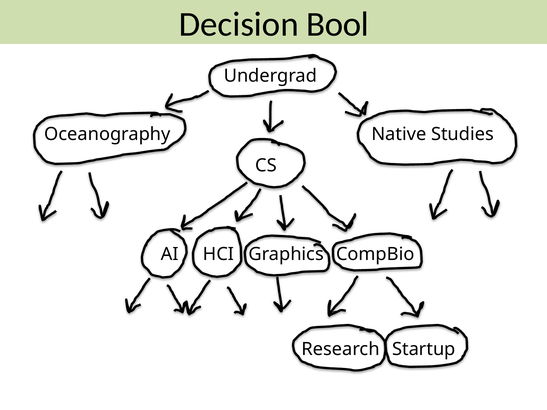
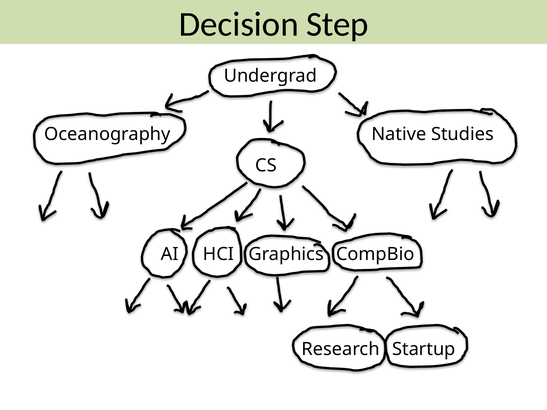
Bool: Bool -> Step (337, 24)
